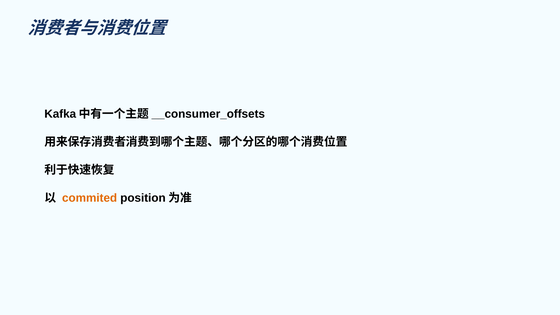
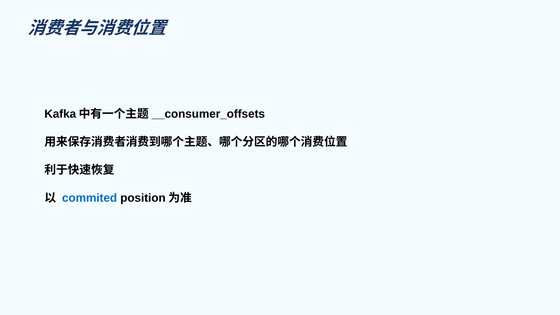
commited colour: orange -> blue (90, 198)
